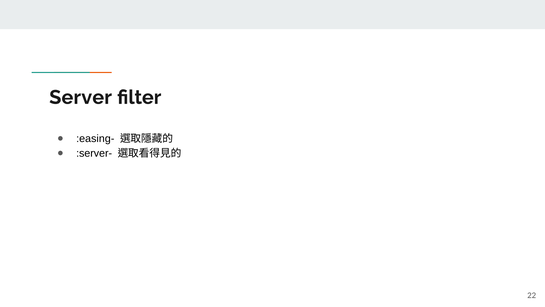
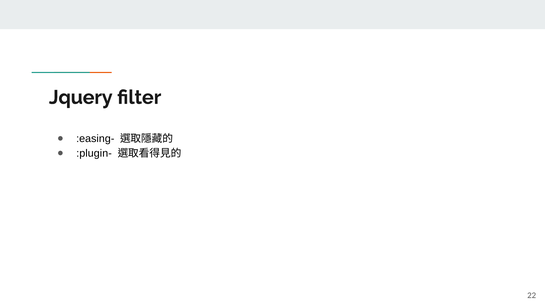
Server: Server -> Jquery (81, 97)
:server-: :server- -> :plugin- (94, 153)
